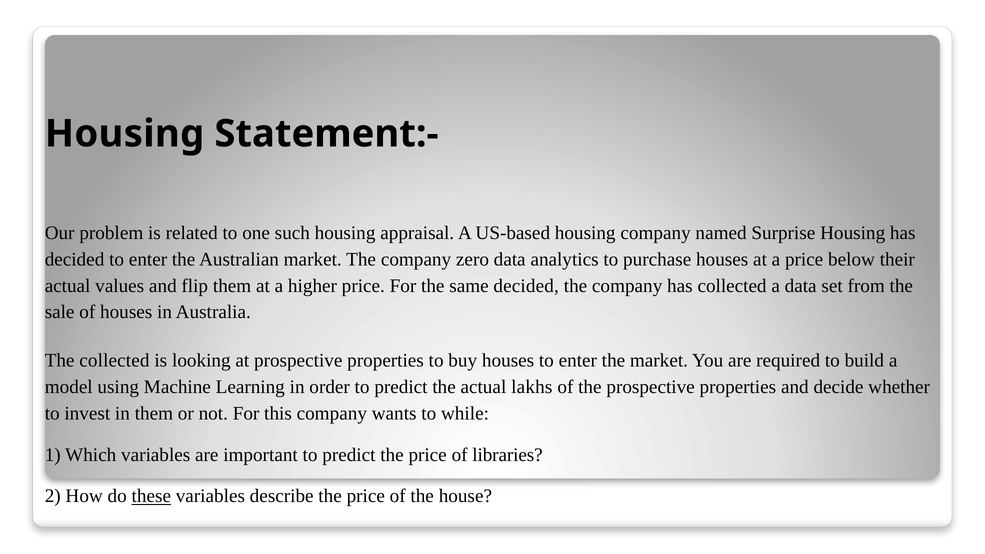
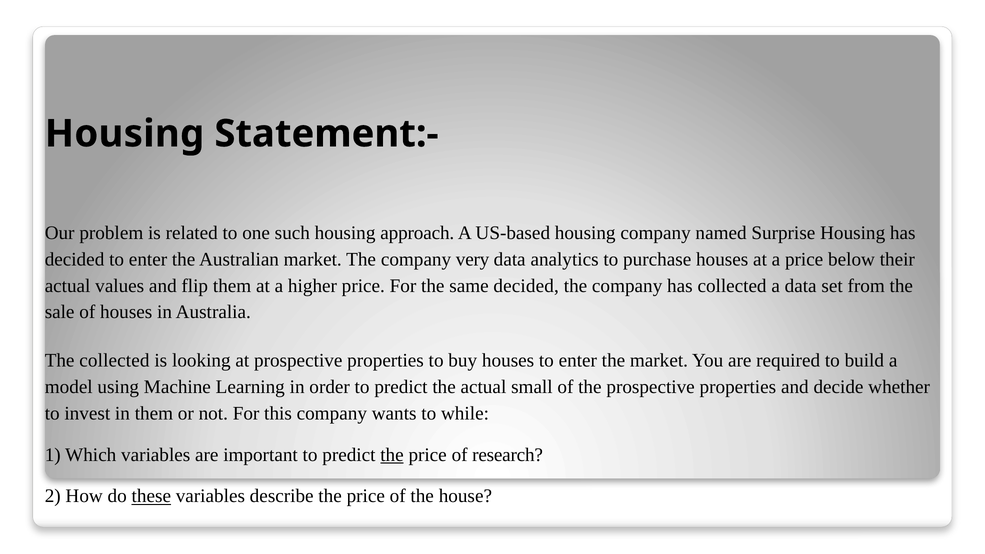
appraisal: appraisal -> approach (417, 233)
zero: zero -> very (473, 259)
lakhs: lakhs -> small (532, 387)
the underline: none -> present (392, 455)
libraries: libraries -> research (508, 455)
